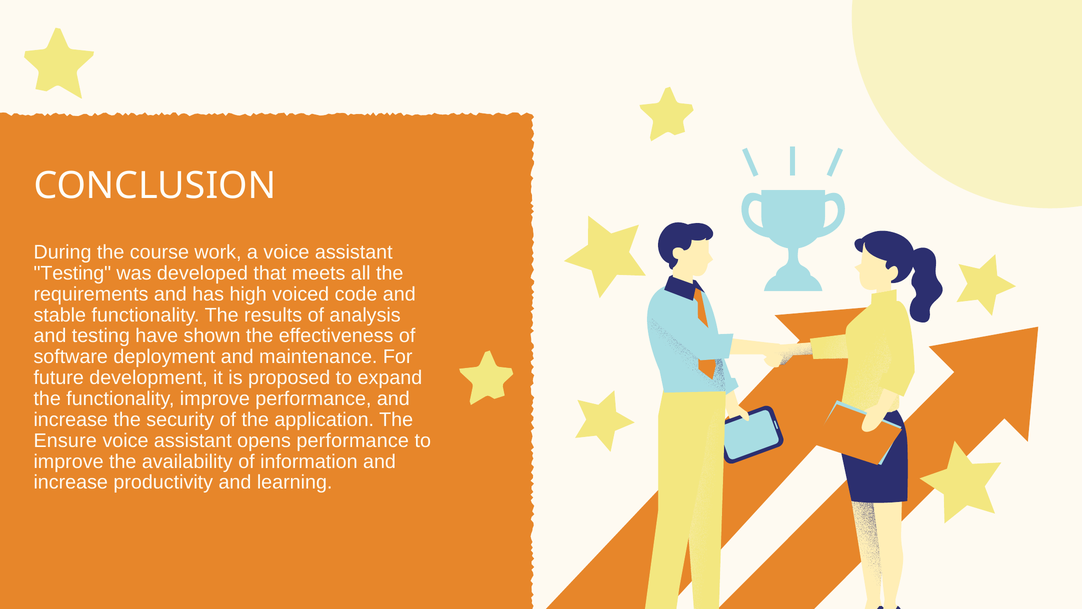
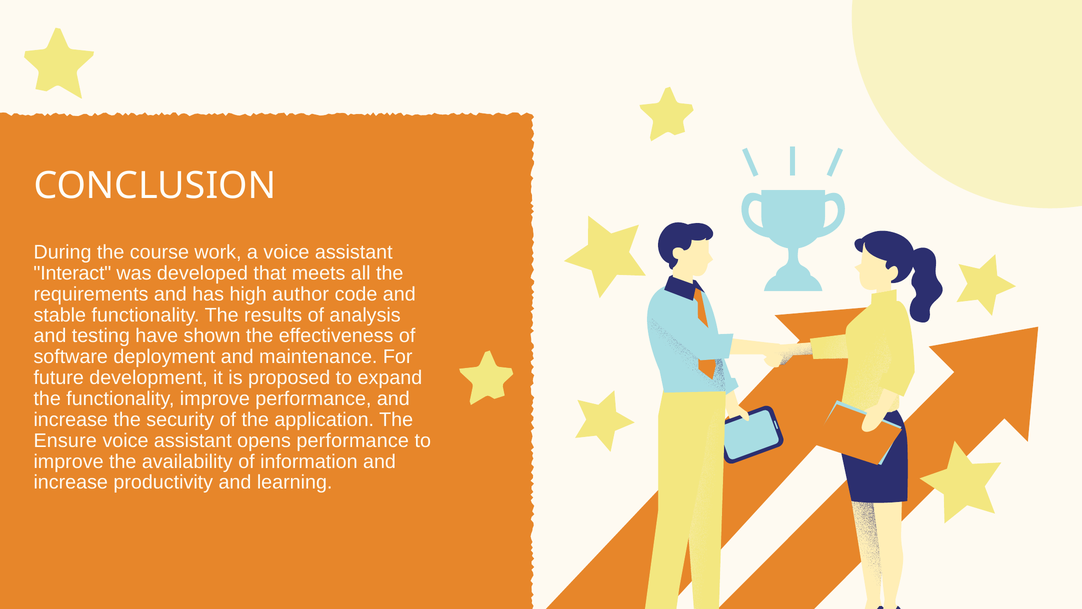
Testing: Testing -> Interact (72, 273)
voiced: voiced -> author (301, 294)
